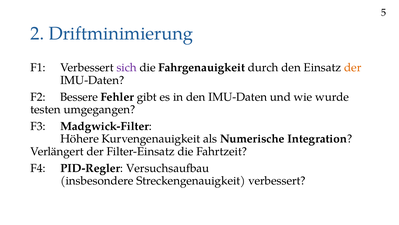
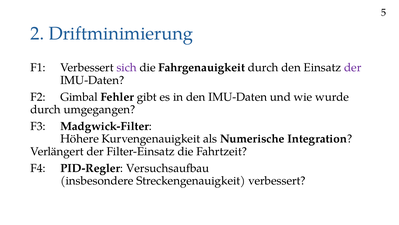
der colour: orange -> purple (353, 67)
Bessere: Bessere -> Gimbal (79, 97)
testen: testen -> durch (46, 109)
